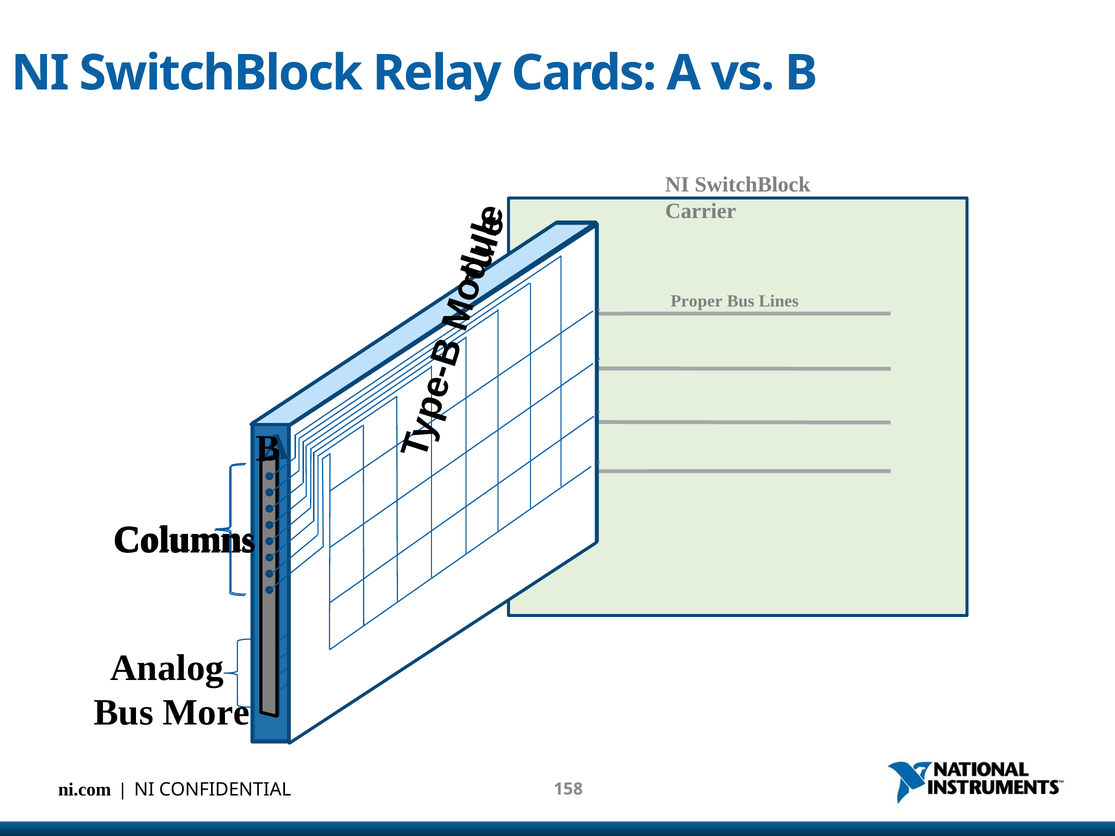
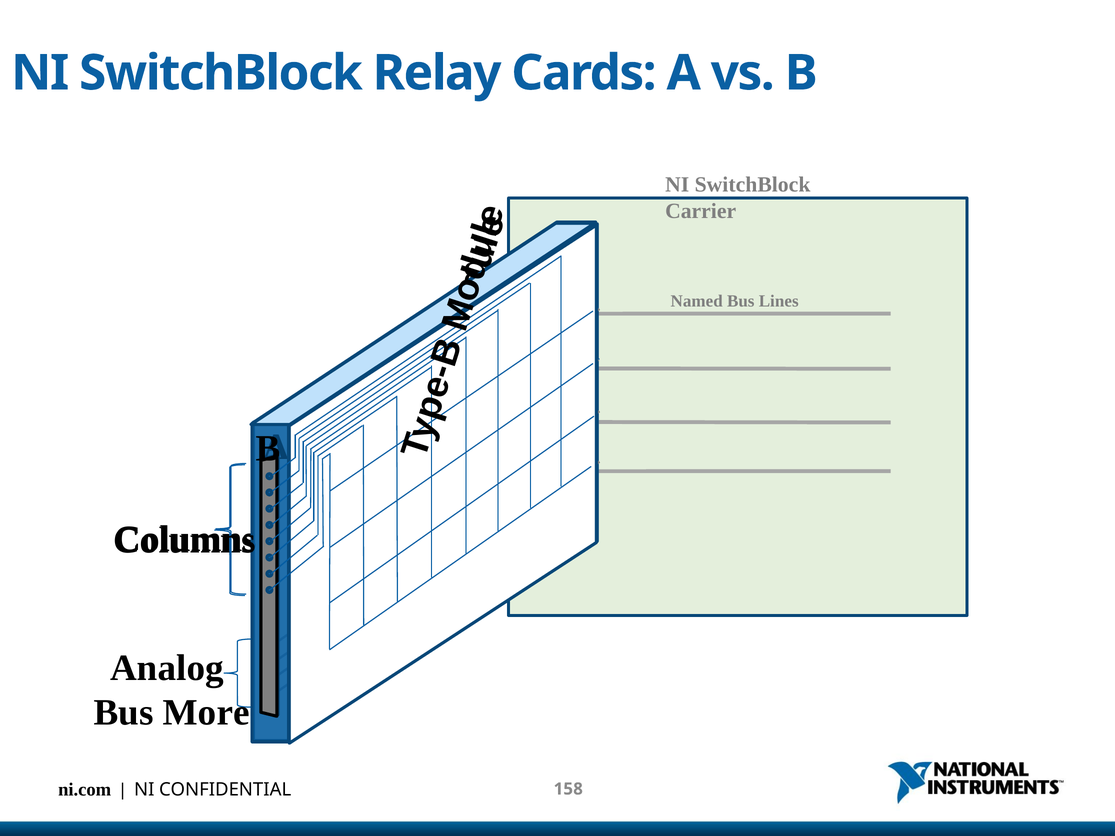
Proper: Proper -> Named (697, 301)
